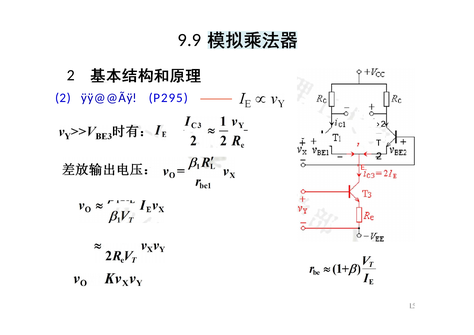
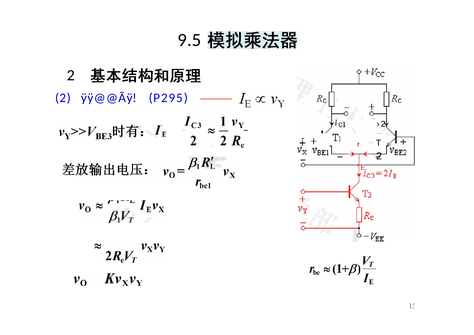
9.9: 9.9 -> 9.5 (189, 40)
